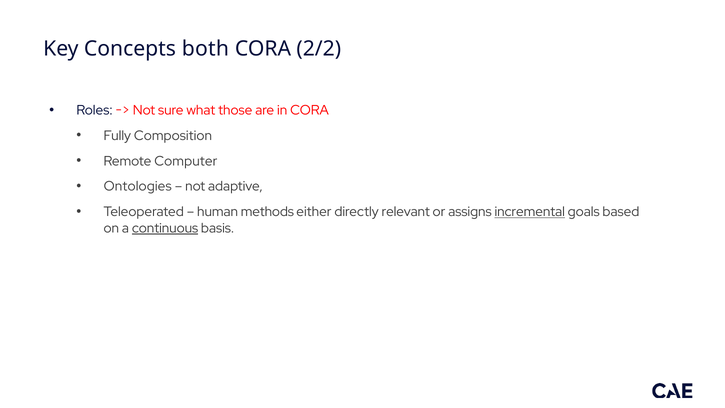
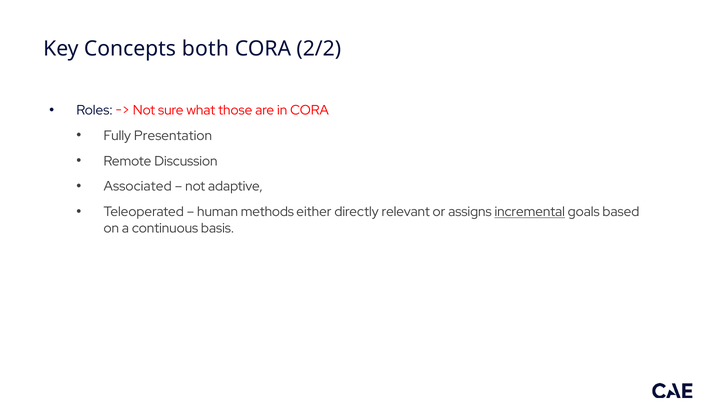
Composition: Composition -> Presentation (173, 136)
Computer: Computer -> Discussion (186, 161)
Ontologies: Ontologies -> Associated (138, 186)
continuous underline: present -> none (165, 228)
